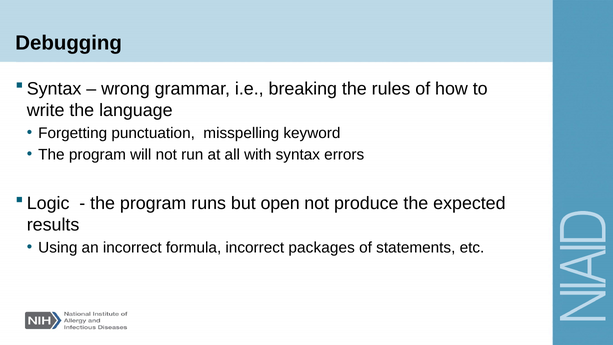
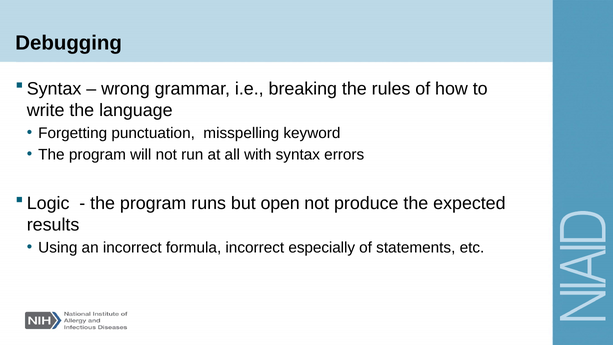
packages: packages -> especially (322, 248)
